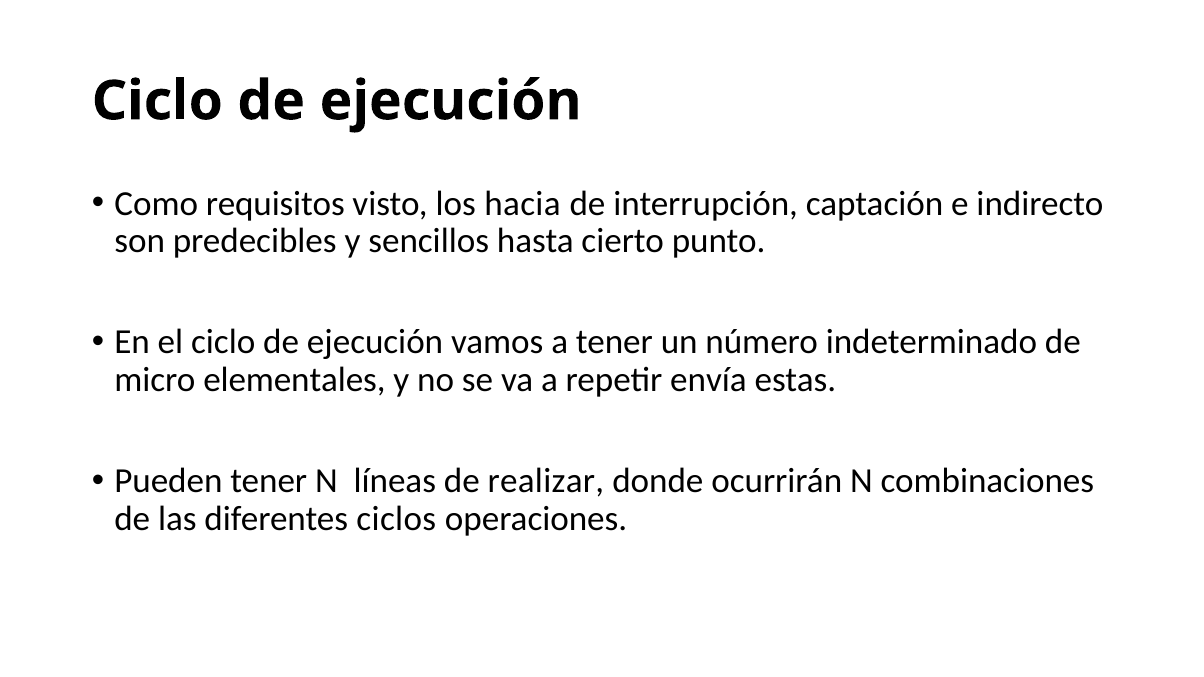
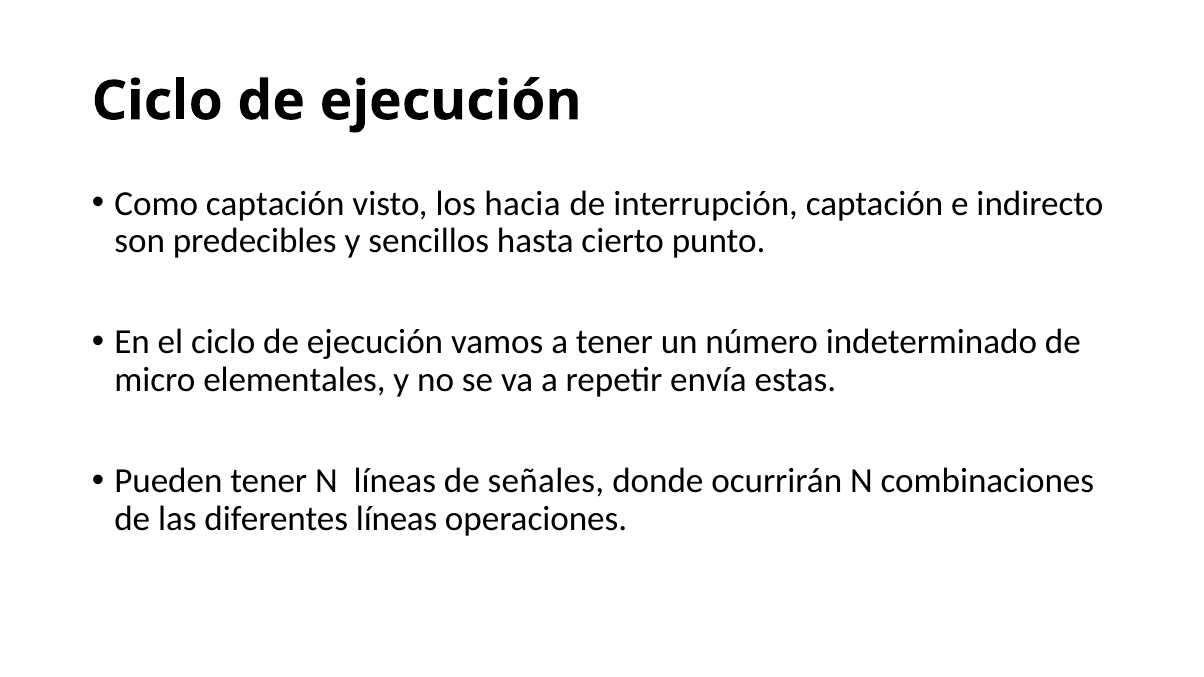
Como requisitos: requisitos -> captación (275, 204)
realizar: realizar -> señales (546, 481)
diferentes ciclos: ciclos -> líneas (397, 519)
